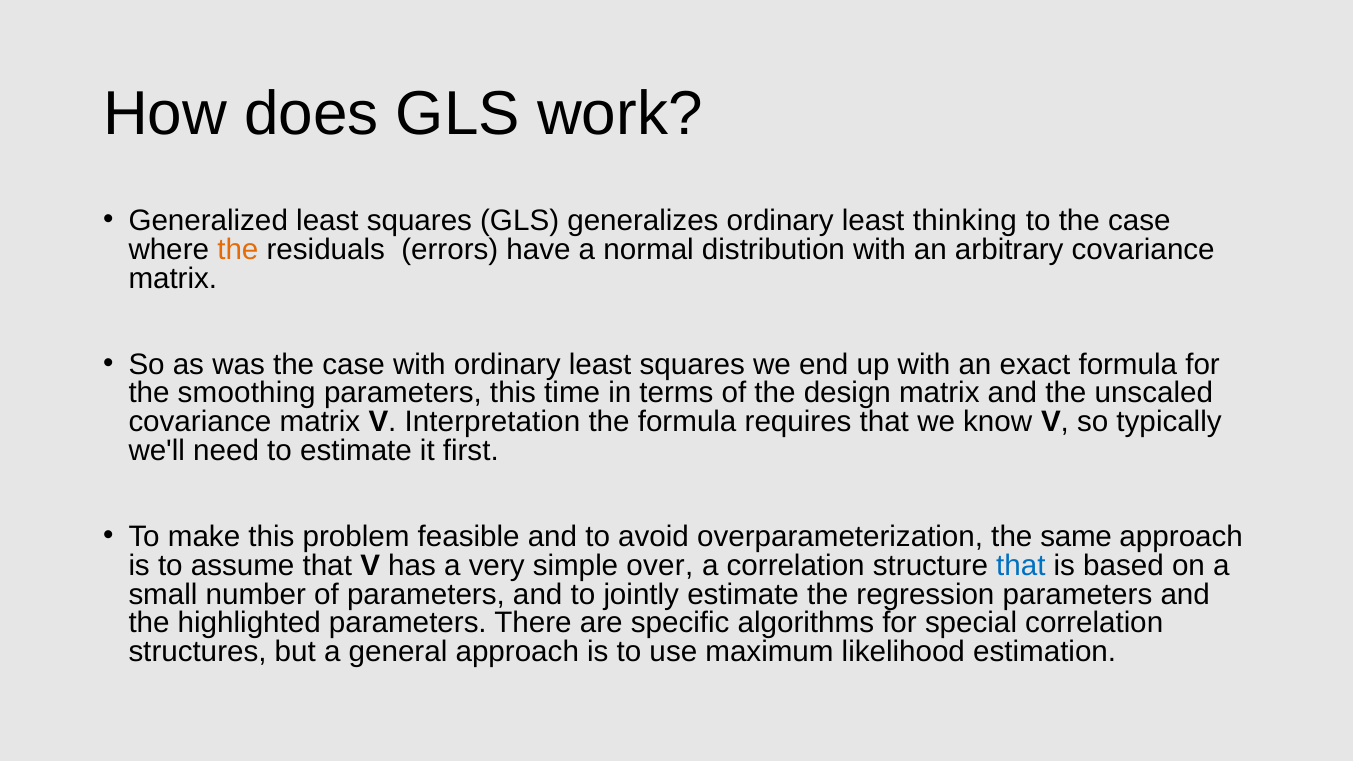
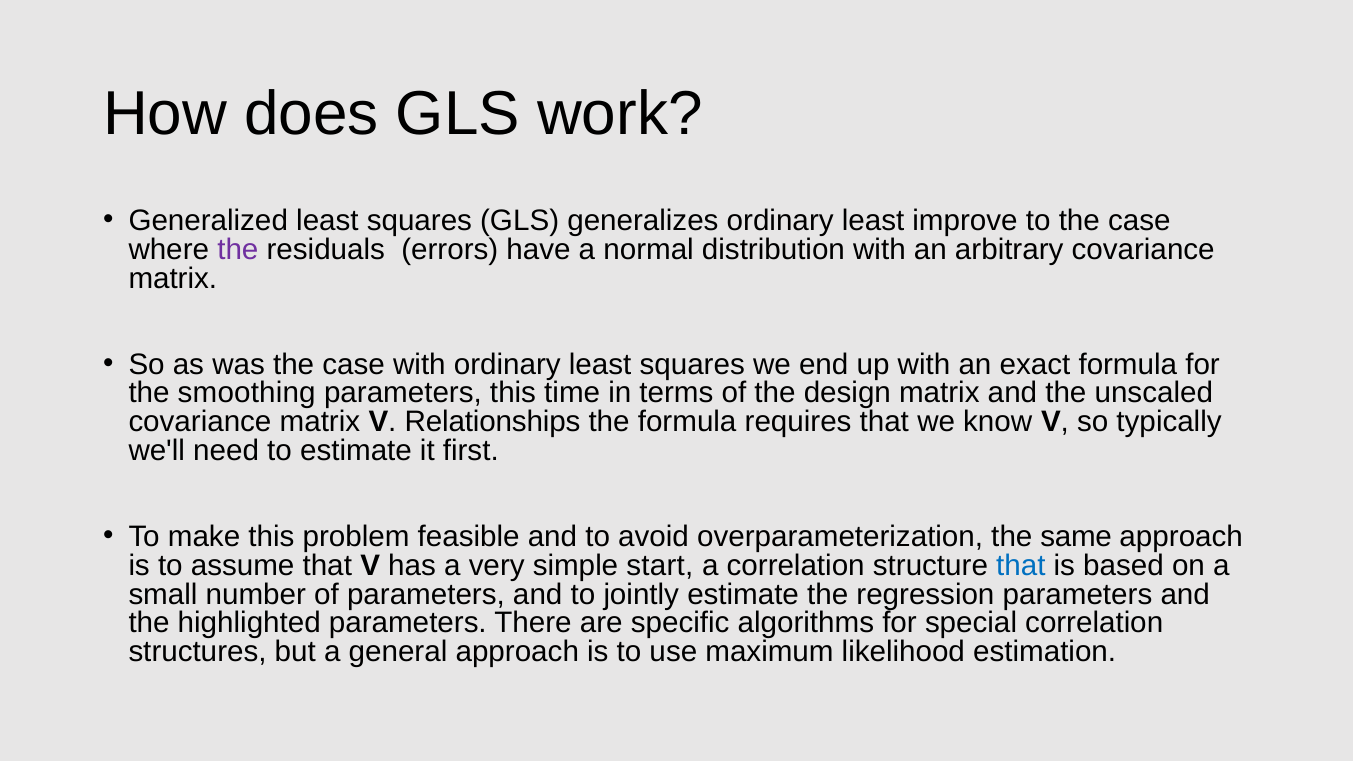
thinking: thinking -> improve (965, 221)
the colour: orange -> purple (238, 250)
Interpretation: Interpretation -> Relationships (492, 422)
over: over -> start (660, 566)
